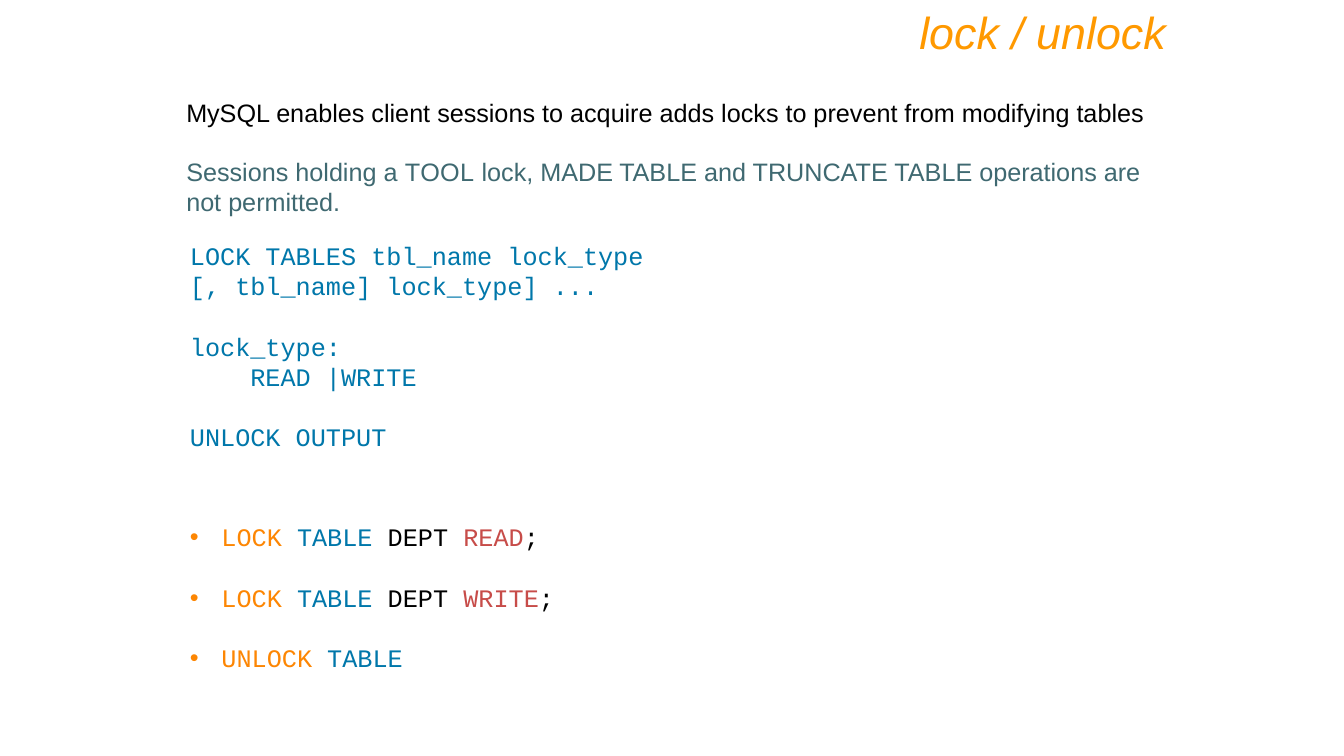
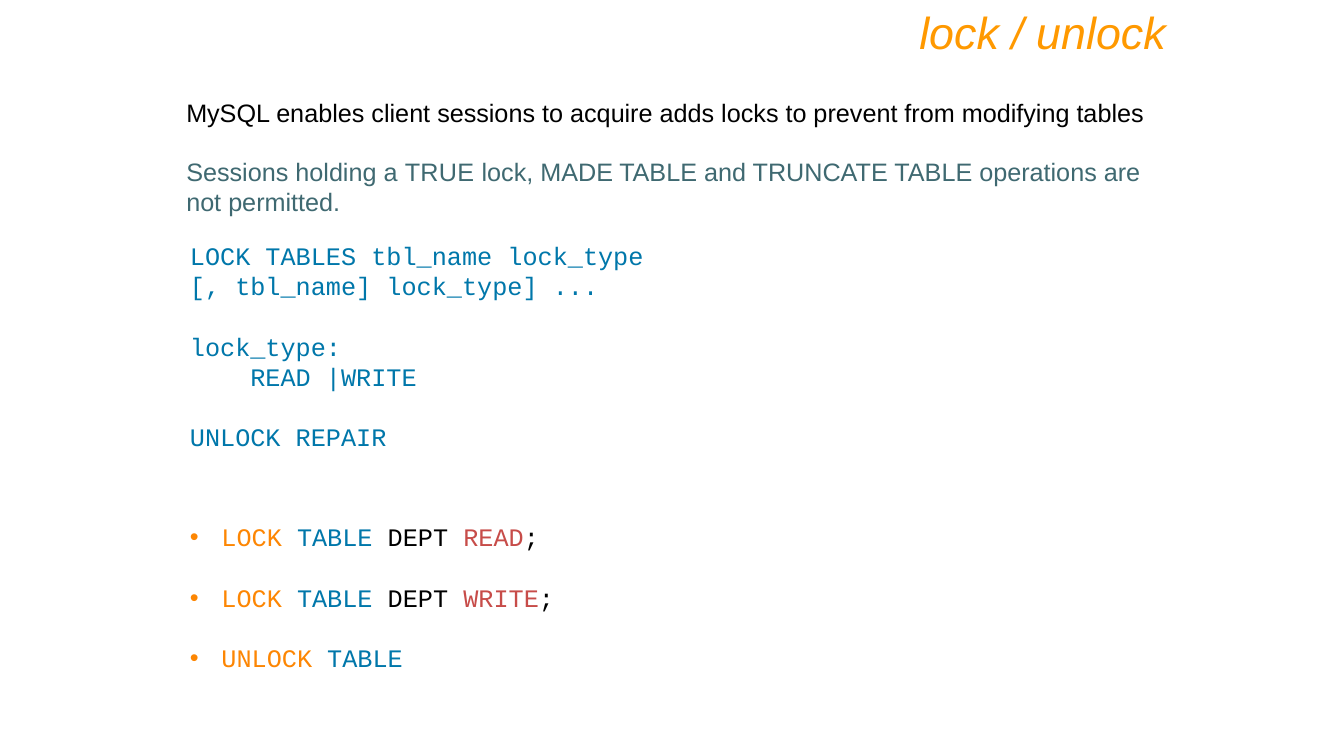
TOOL: TOOL -> TRUE (439, 173)
OUTPUT: OUTPUT -> REPAIR (341, 438)
